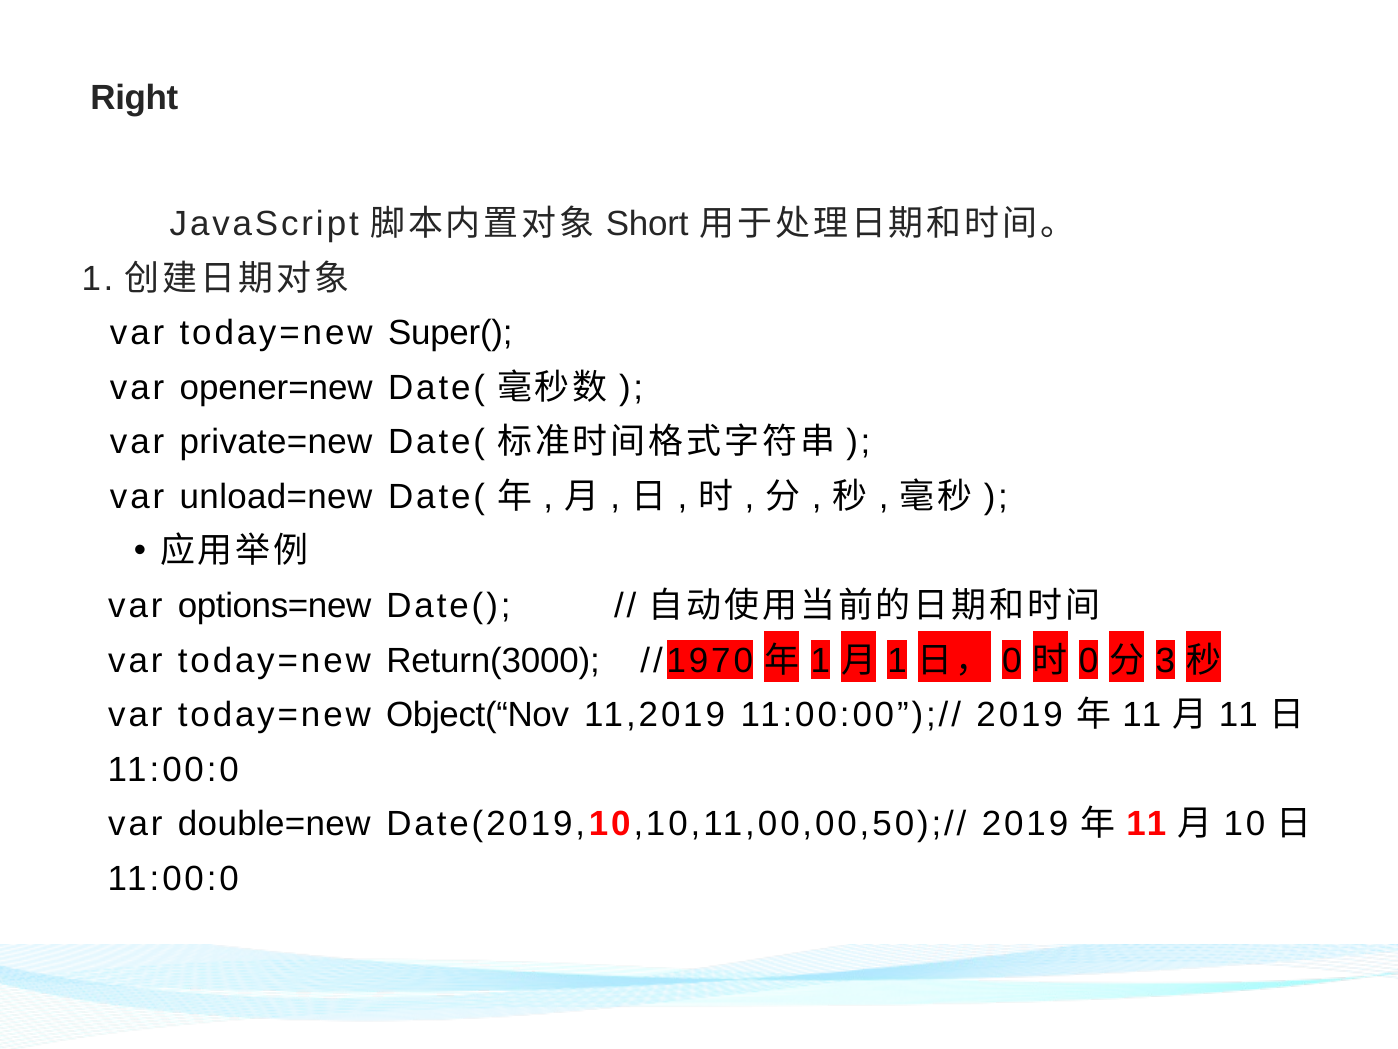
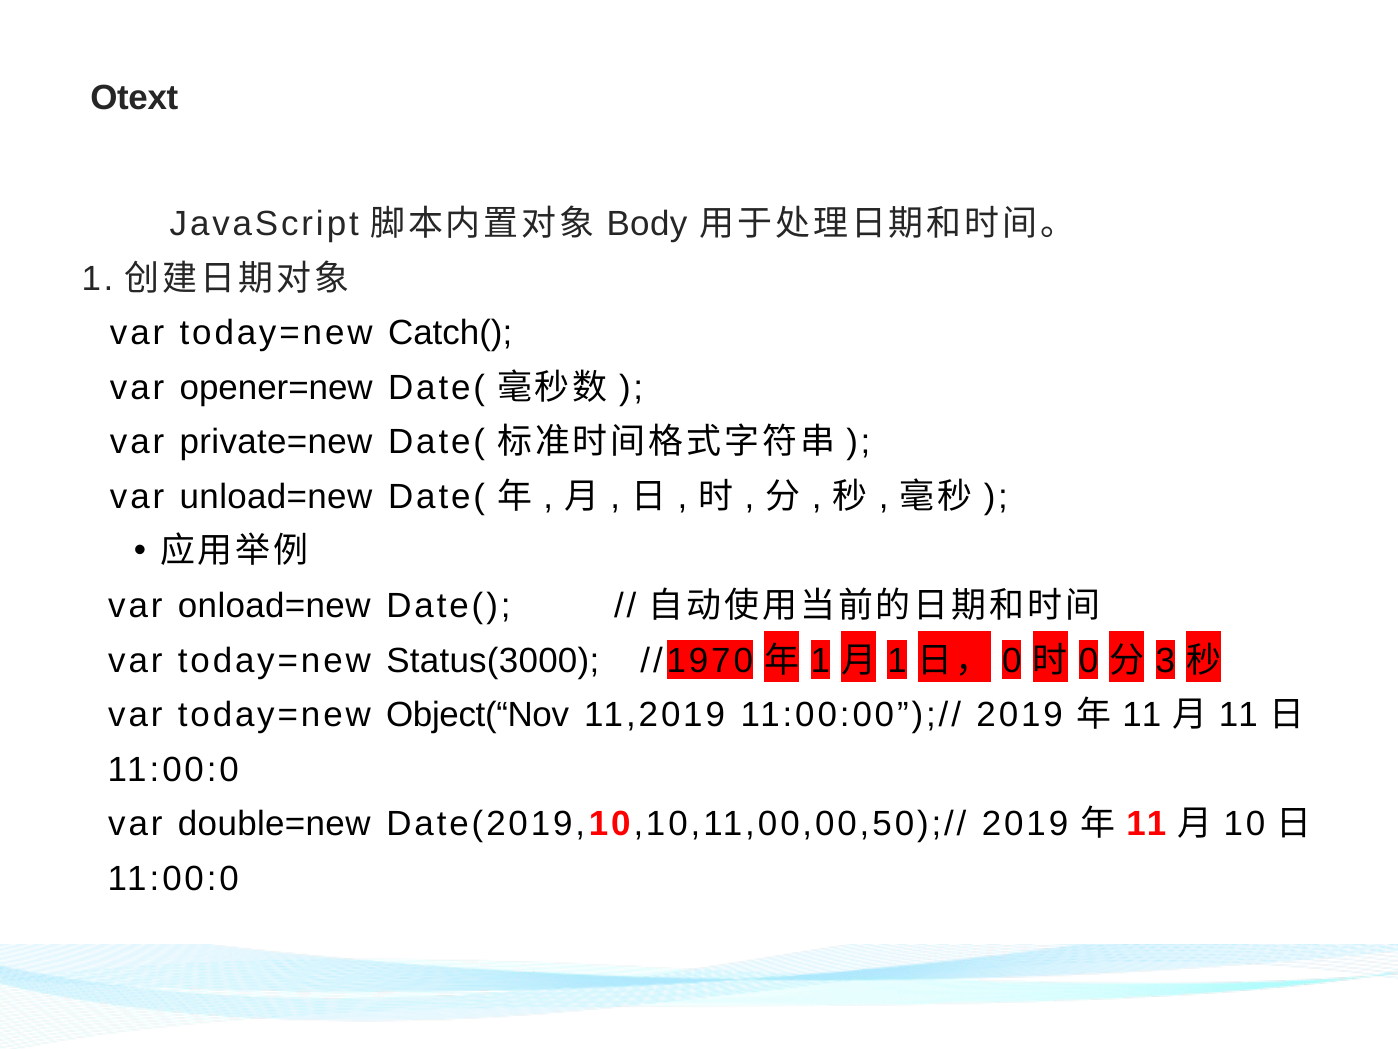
Right: Right -> Otext (134, 98)
Short: Short -> Body (647, 224)
Super(: Super( -> Catch( (450, 333)
options=new: options=new -> onload=new (274, 606)
Return(3000: Return(3000 -> Status(3000 (493, 660)
